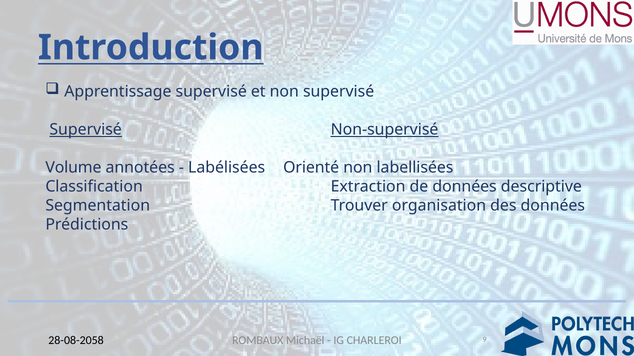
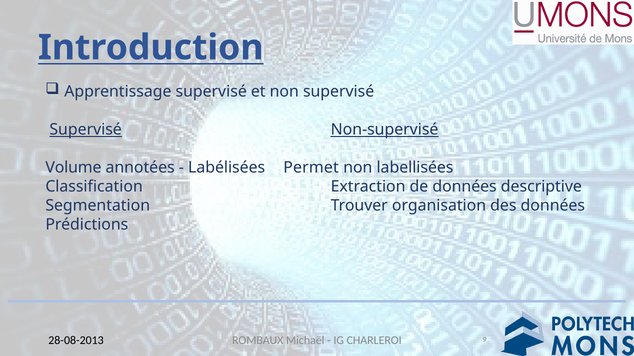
Orienté: Orienté -> Permet (311, 168)
28-08-2058: 28-08-2058 -> 28-08-2013 (76, 341)
